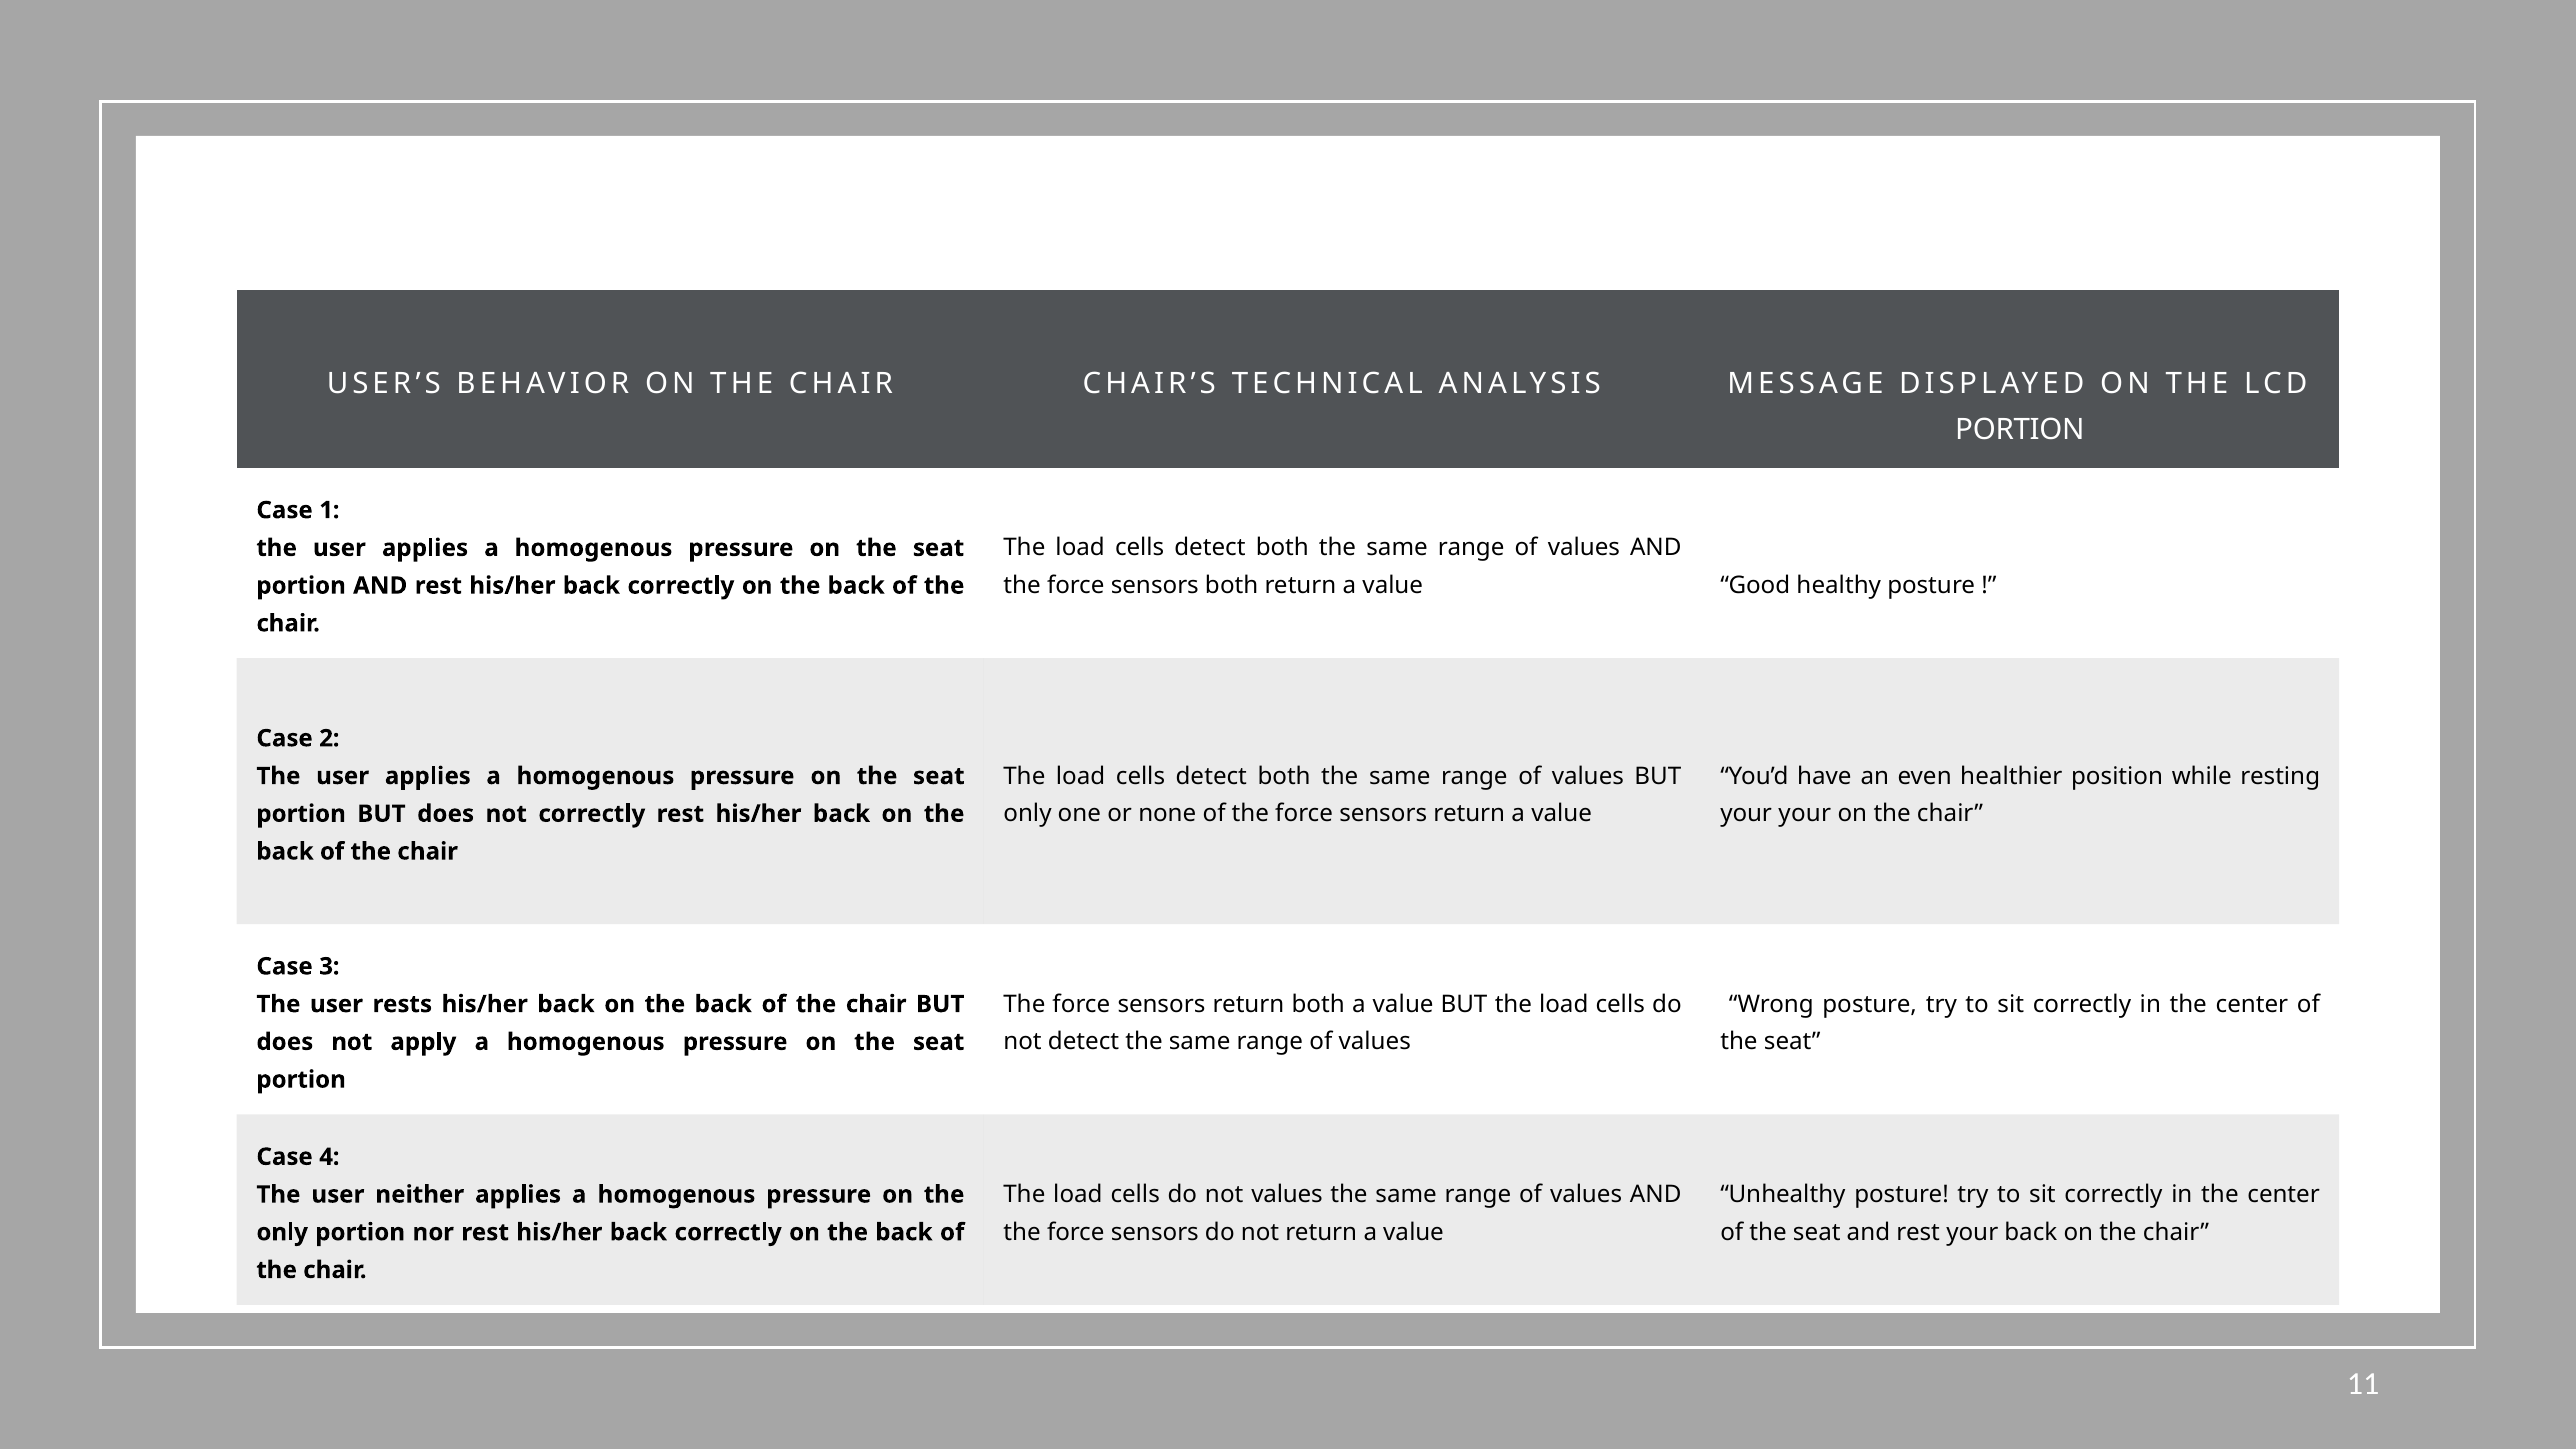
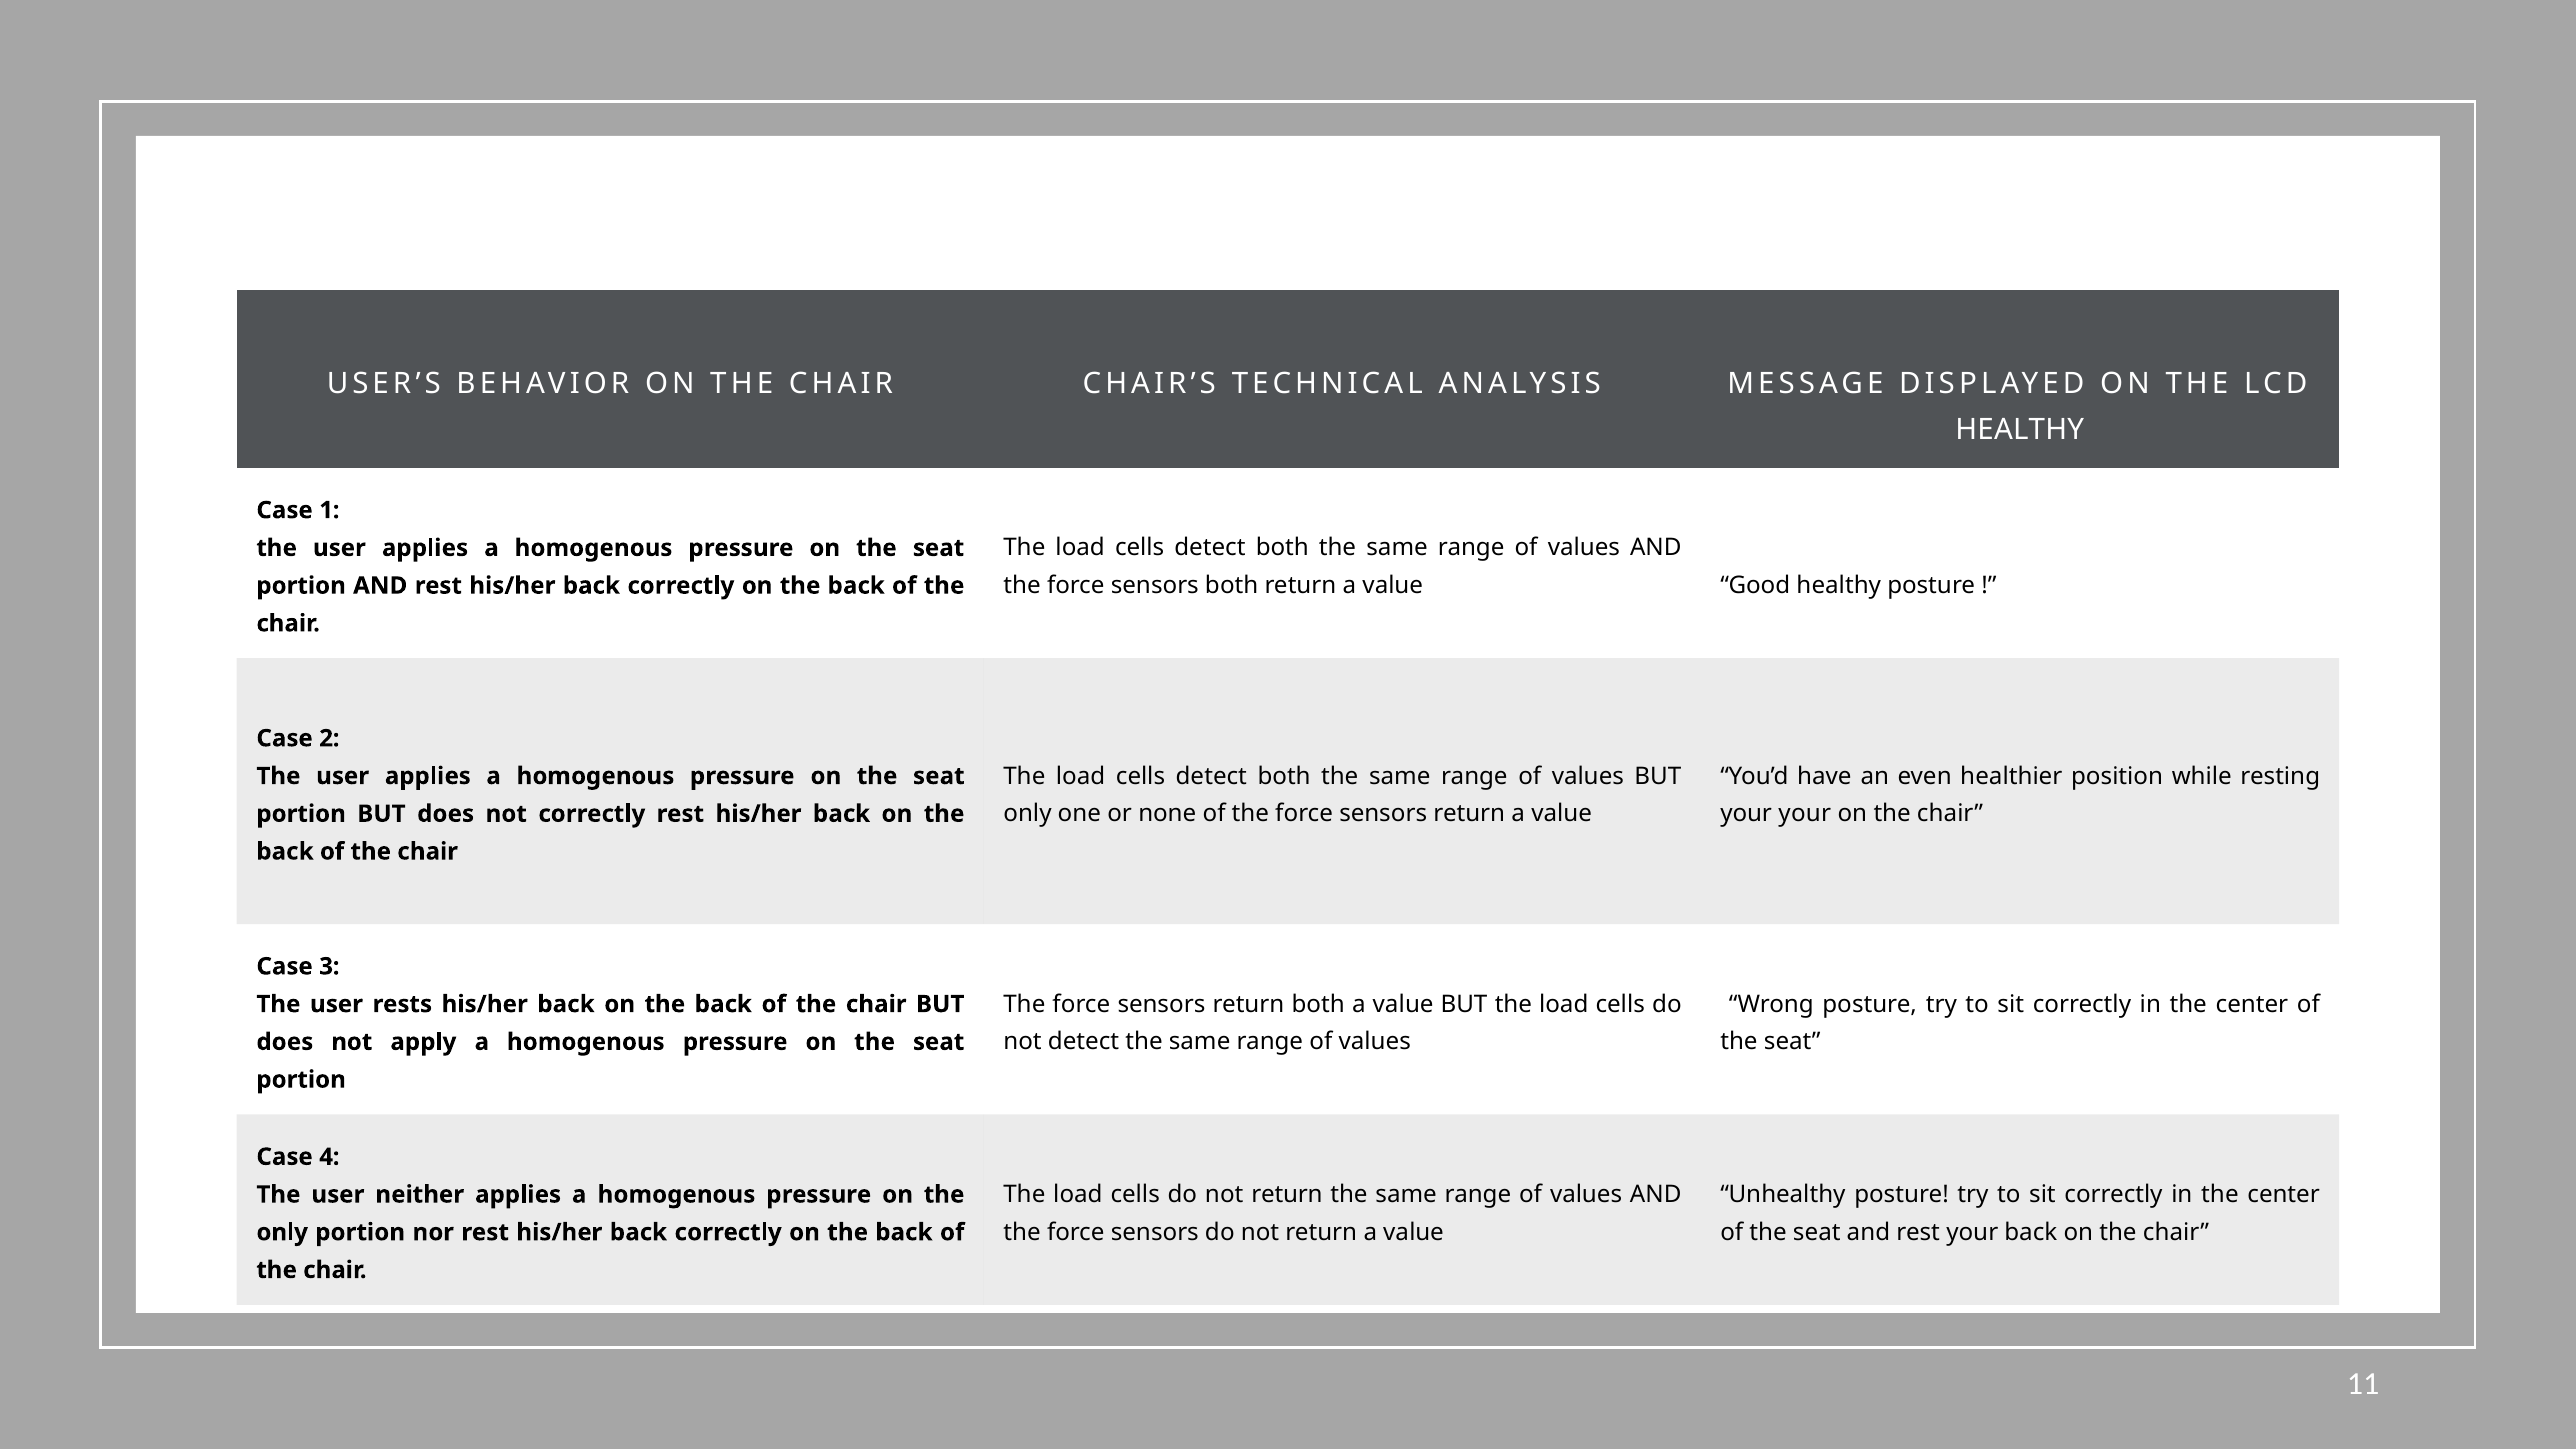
PORTION: PORTION -> HEALTHY (2020, 430)
cells do not values: values -> return (1287, 1195)
